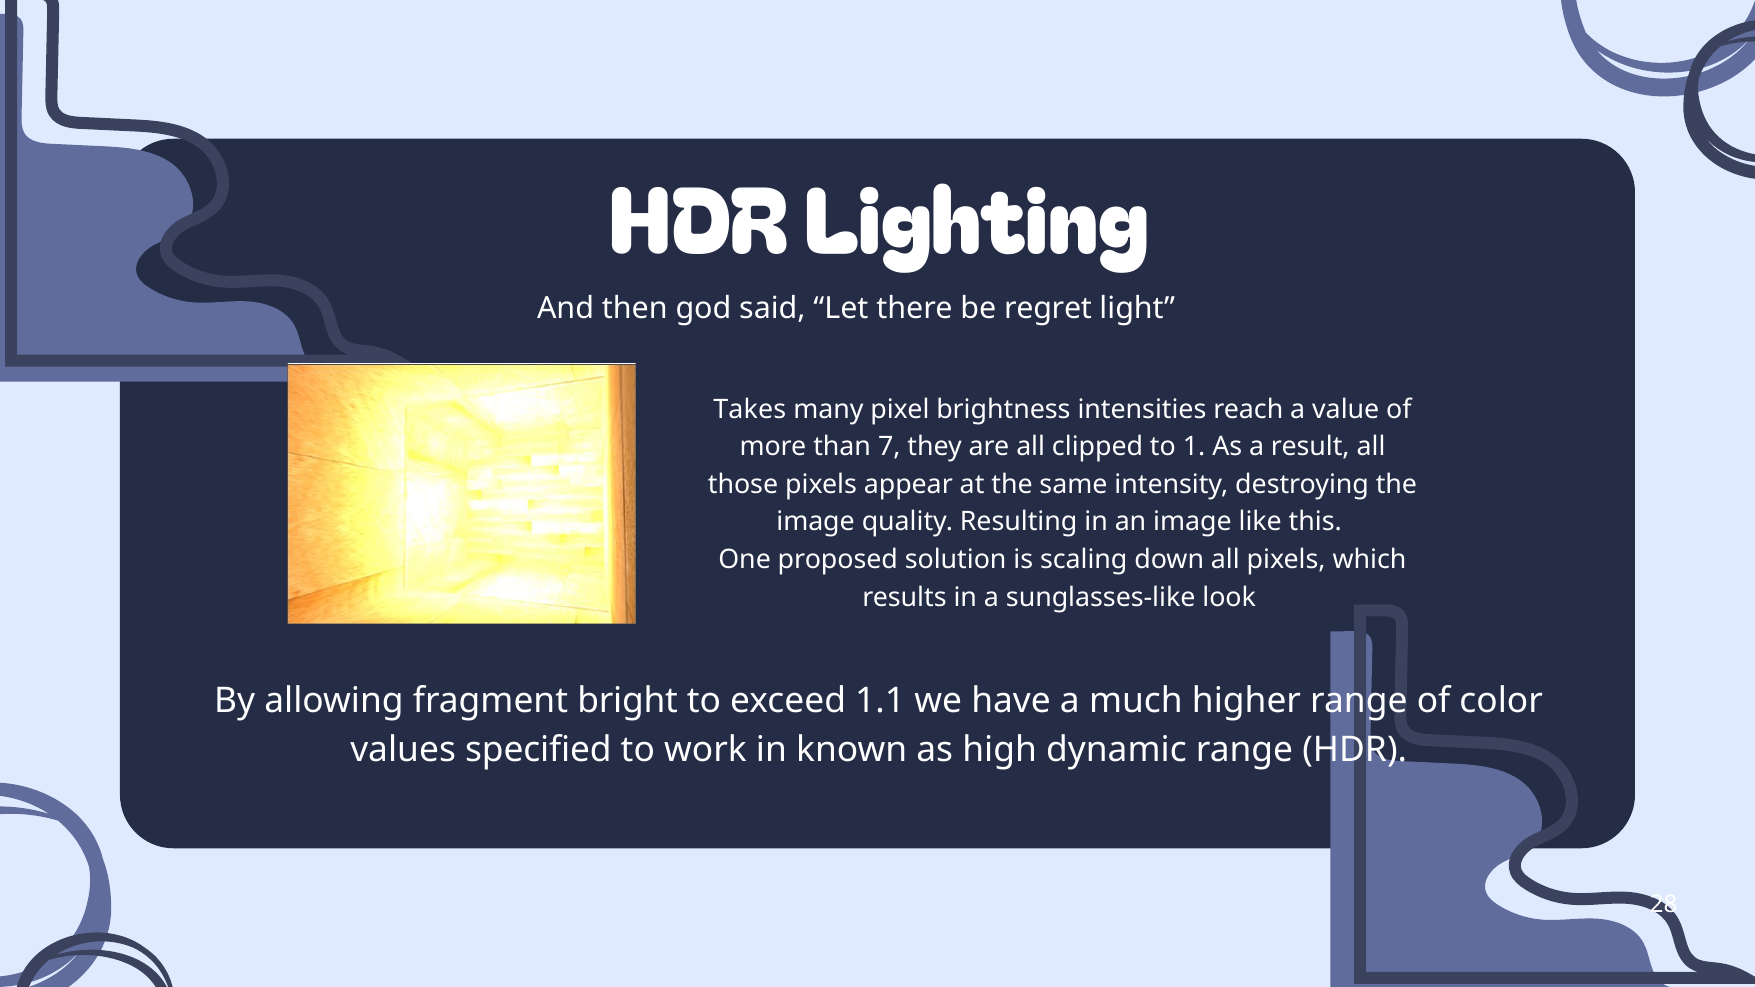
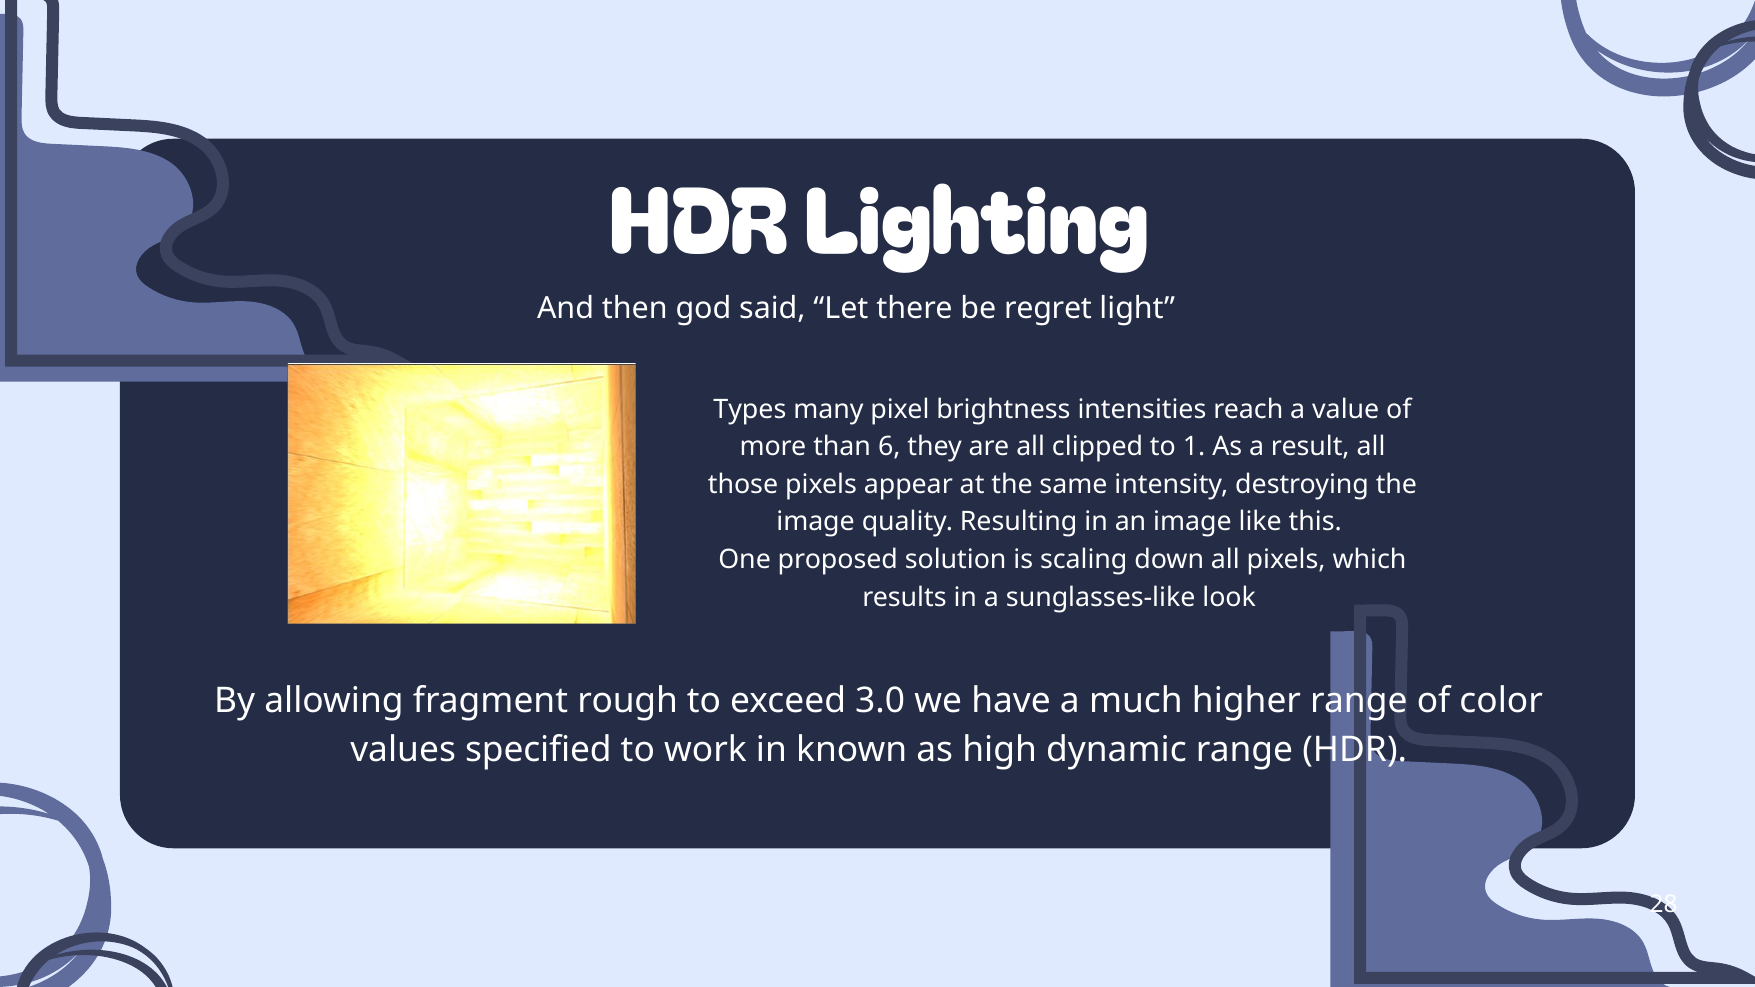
Takes: Takes -> Types (750, 410)
7: 7 -> 6 (889, 447)
bright: bright -> rough (628, 701)
1.1: 1.1 -> 3.0 (880, 701)
